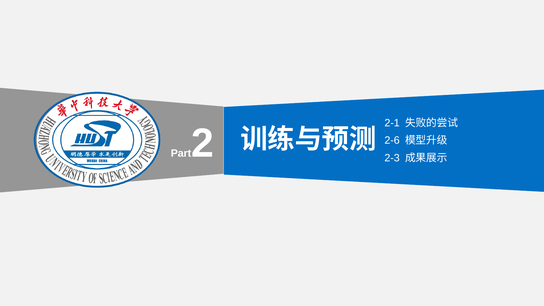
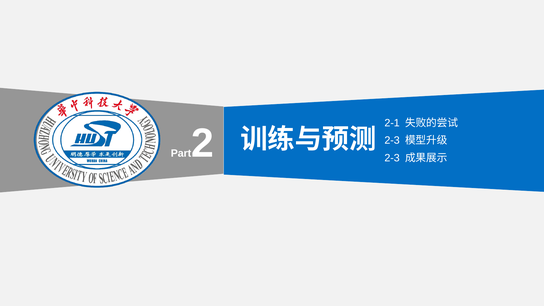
2-6: 2-6 -> 2-3 (392, 140)
